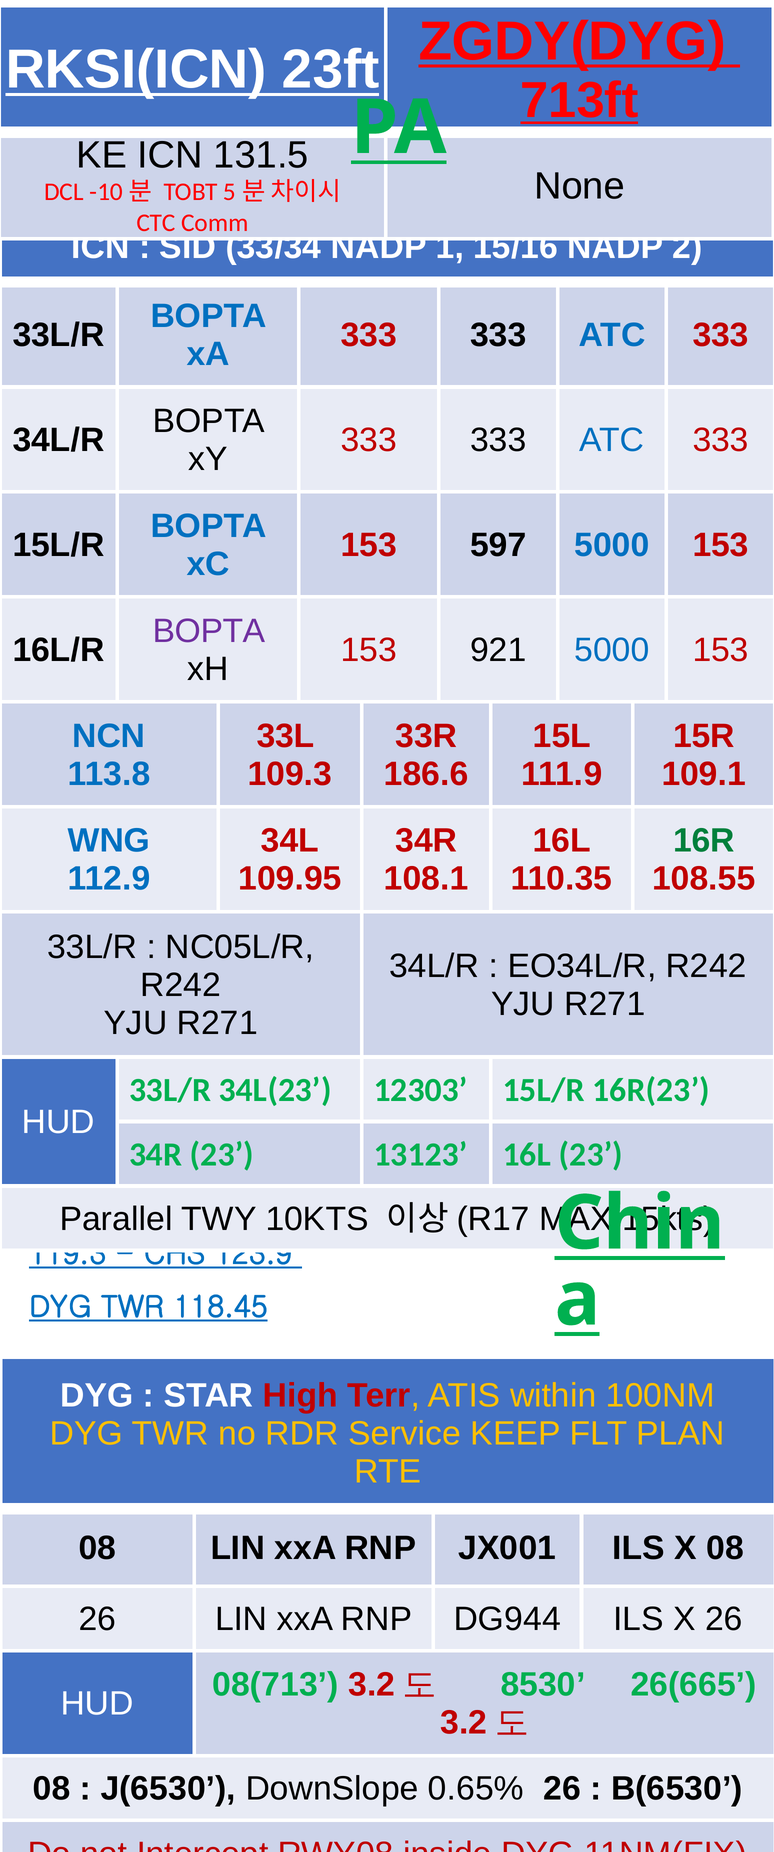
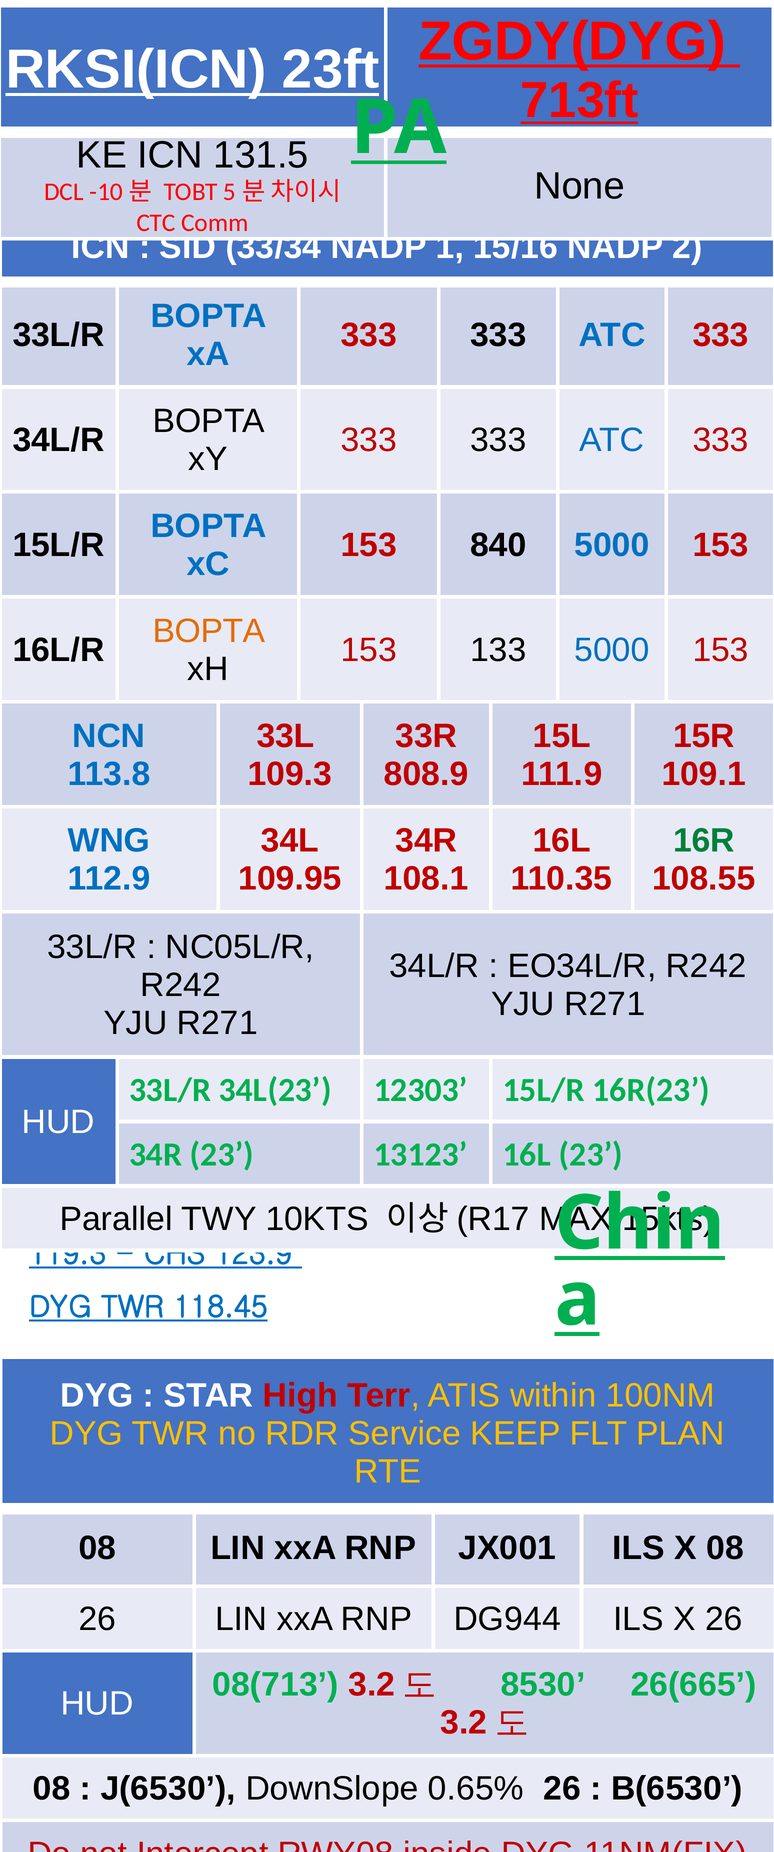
597: 597 -> 840 (498, 545)
BOPTA colour: purple -> orange (209, 631)
921: 921 -> 133 (498, 650)
186.6: 186.6 -> 808.9 (426, 774)
